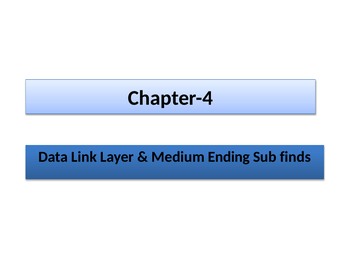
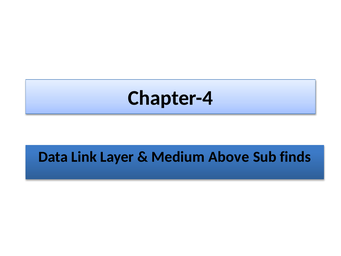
Ending: Ending -> Above (229, 157)
